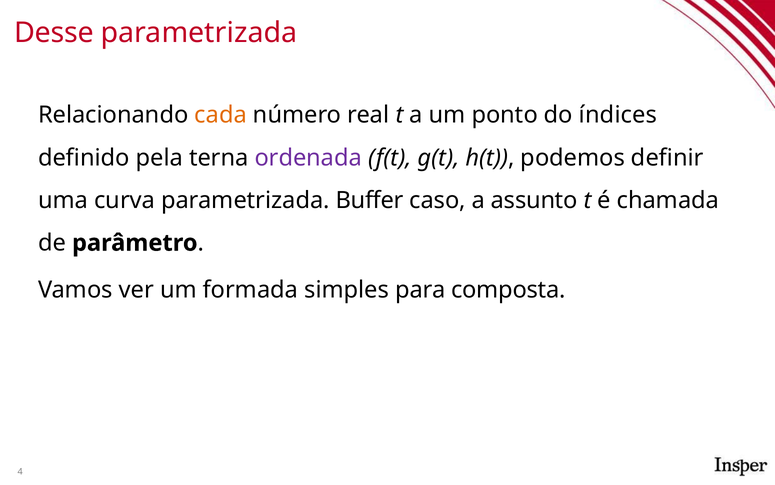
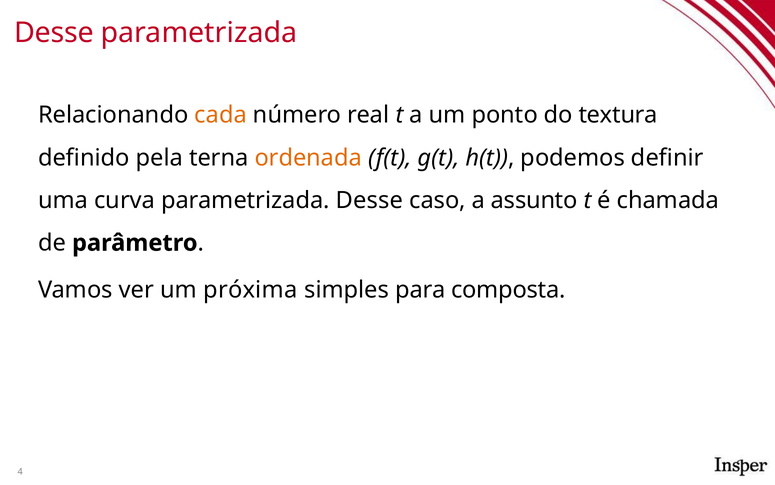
índices: índices -> textura (618, 115)
ordenada colour: purple -> orange (308, 157)
parametrizada Buffer: Buffer -> Desse (369, 200)
formada: formada -> próxima (250, 289)
